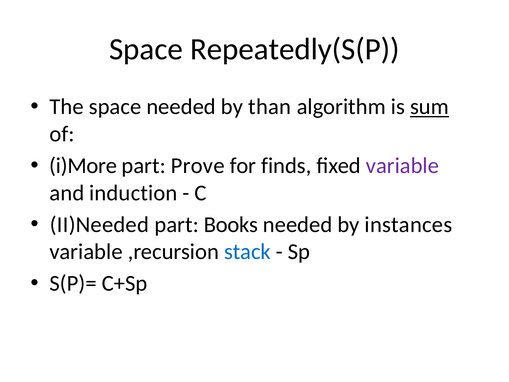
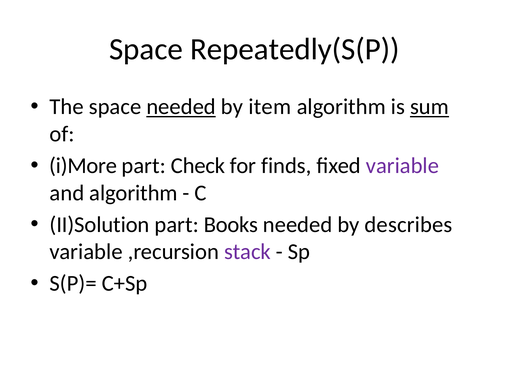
needed underline: none -> present (181, 107)
than: than -> item (270, 107)
Prove: Prove -> Check (198, 166)
and induction: induction -> algorithm (133, 193)
II)Needed: II)Needed -> II)Solution (100, 224)
instances: instances -> describes (408, 224)
stack colour: blue -> purple (247, 252)
